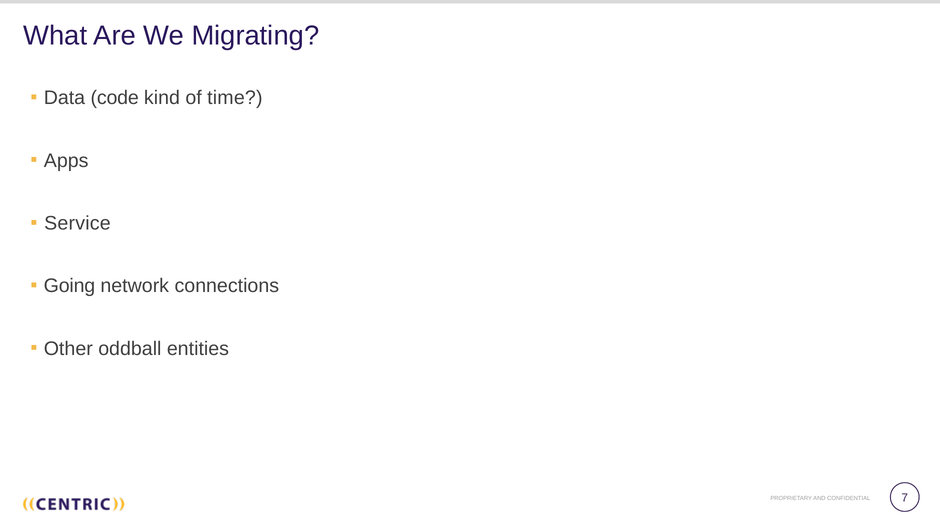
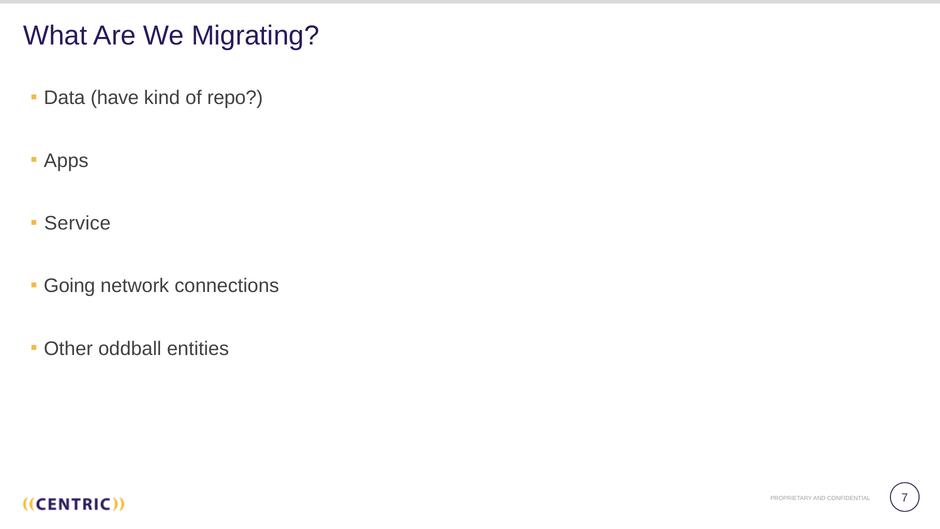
code: code -> have (115, 98)
time: time -> repo (235, 98)
